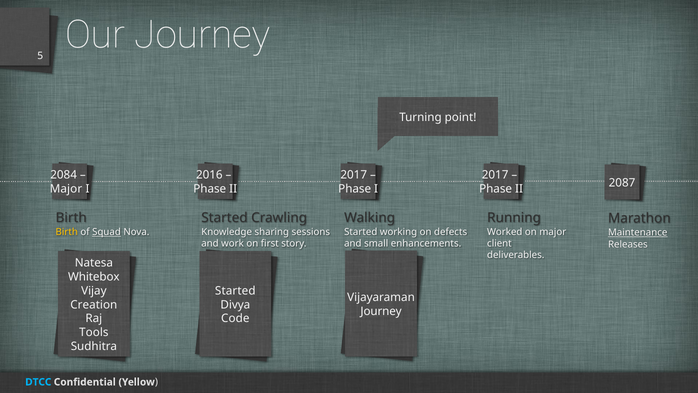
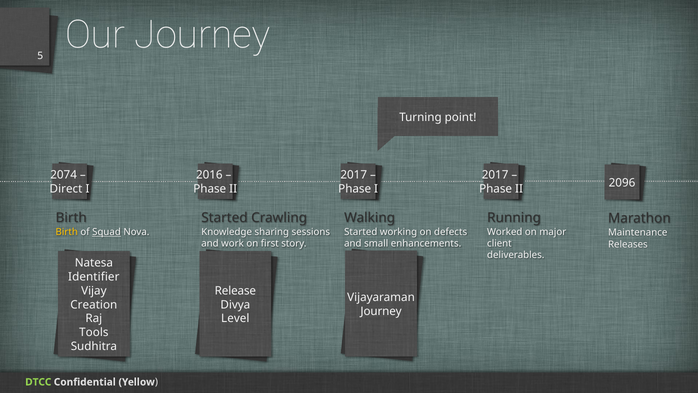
2084: 2084 -> 2074 (64, 175)
2087: 2087 -> 2096 (622, 183)
Major: Major -> Direct (66, 189)
Maintenance underline: present -> none (638, 232)
Whitebox: Whitebox -> Identifier (94, 276)
Started: Started -> Release (235, 290)
Code: Code -> Level (235, 318)
DTCC colour: light blue -> light green (38, 382)
